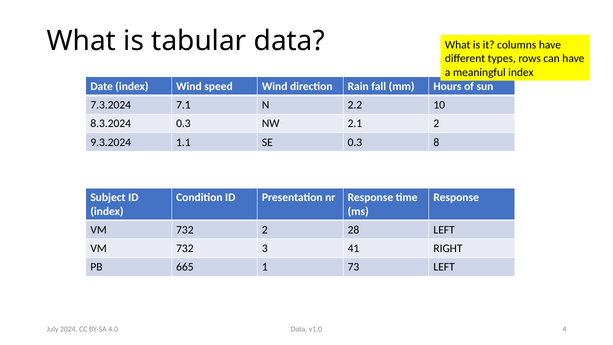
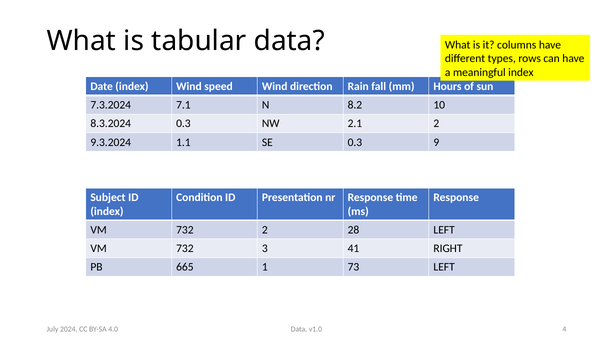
2.2: 2.2 -> 8.2 (355, 105)
8: 8 -> 9 (436, 142)
